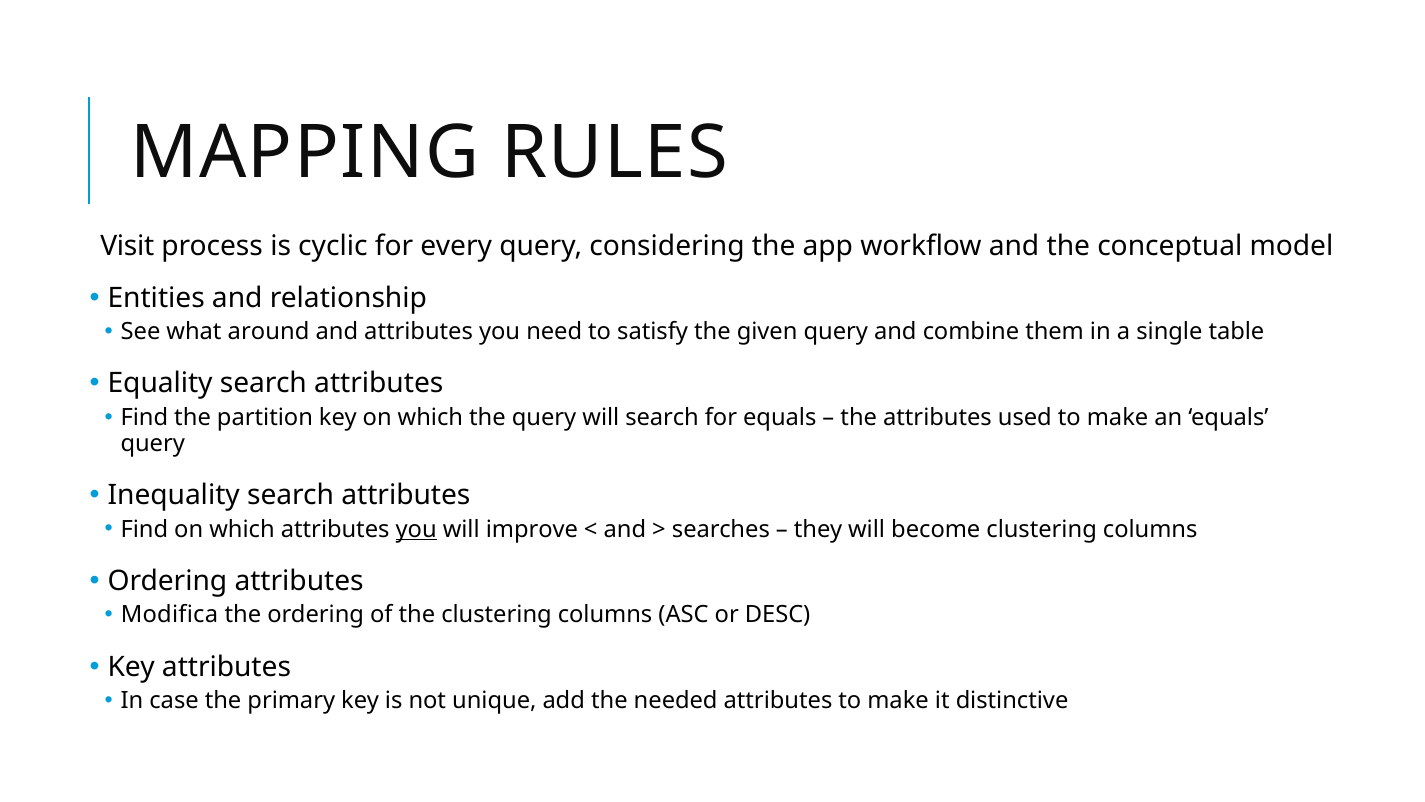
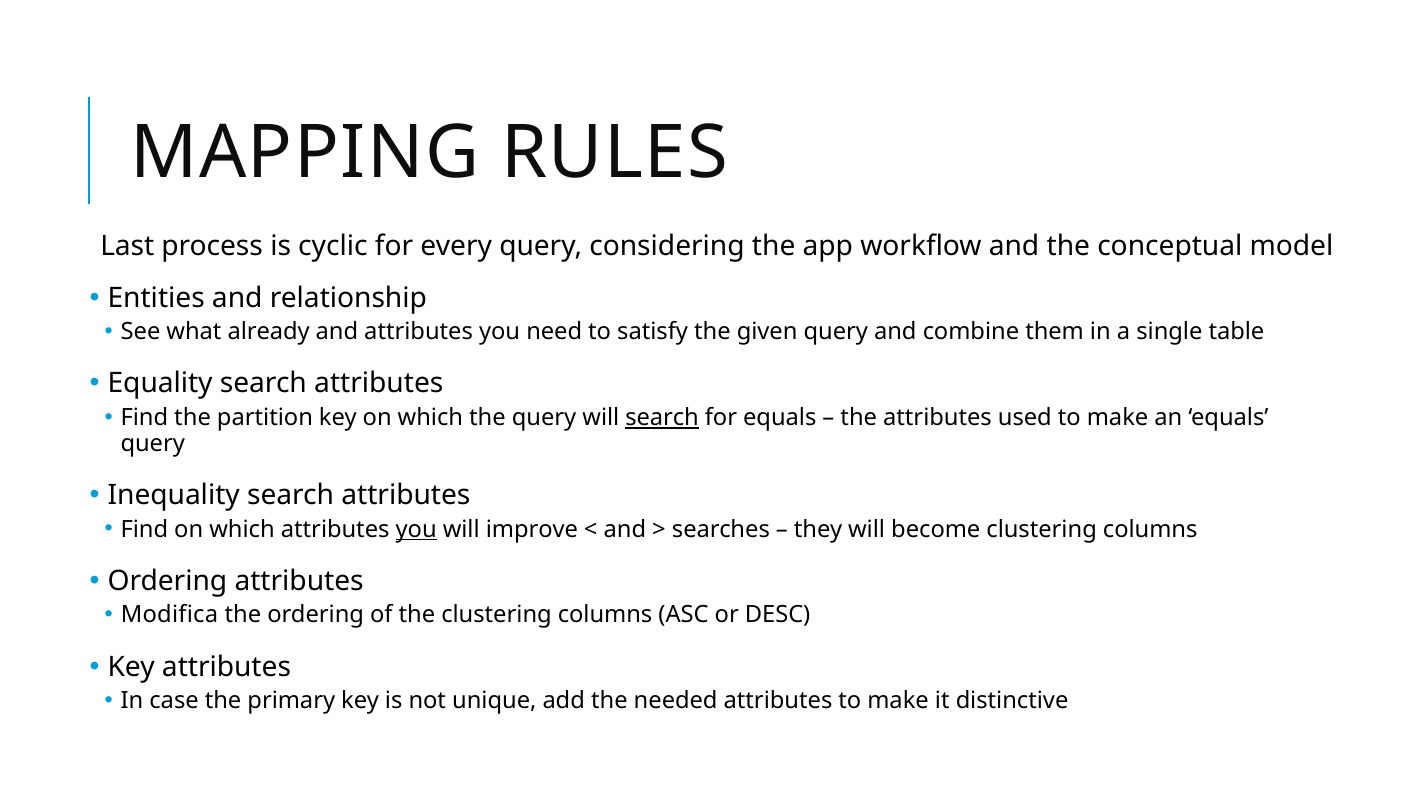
Visit: Visit -> Last (127, 246)
around: around -> already (269, 332)
search underline: none -> present (662, 417)
